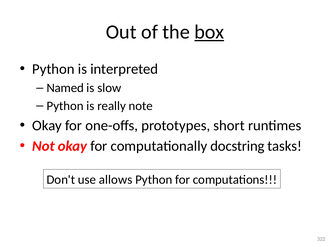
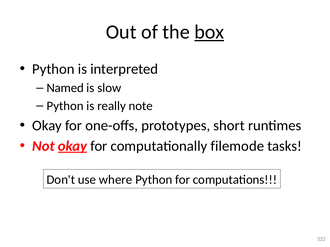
okay underline: none -> present (72, 146)
docstring: docstring -> filemode (237, 146)
allows: allows -> where (116, 180)
